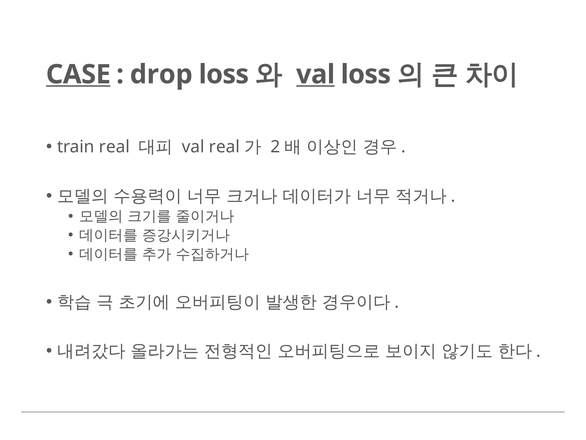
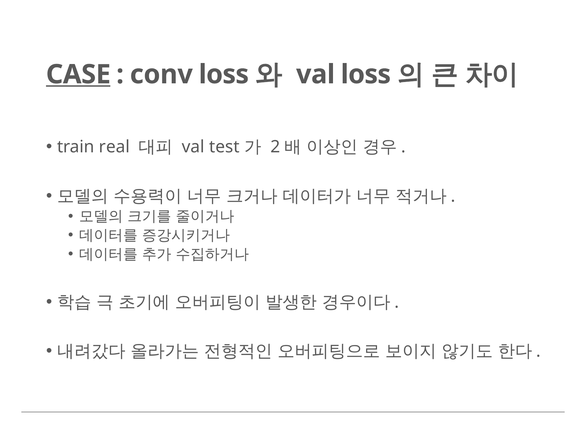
drop: drop -> conv (161, 74)
val underline: present -> none (316, 74)
val real: real -> test (224, 147)
